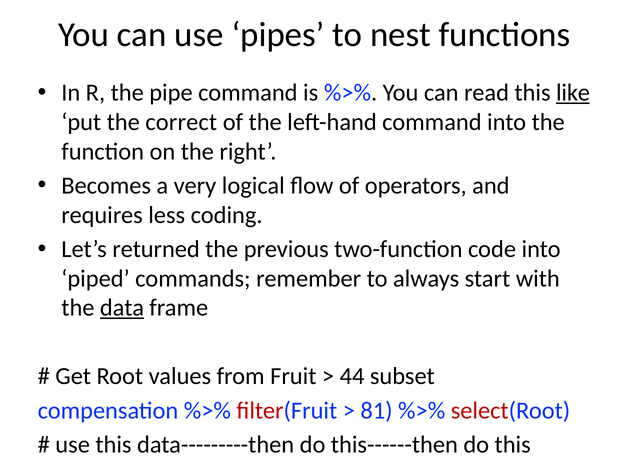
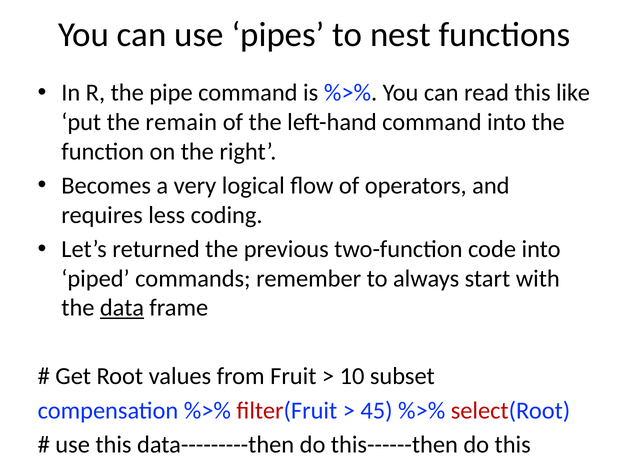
like underline: present -> none (573, 93)
correct: correct -> remain (181, 122)
44: 44 -> 10 (352, 376)
81: 81 -> 45 (377, 410)
